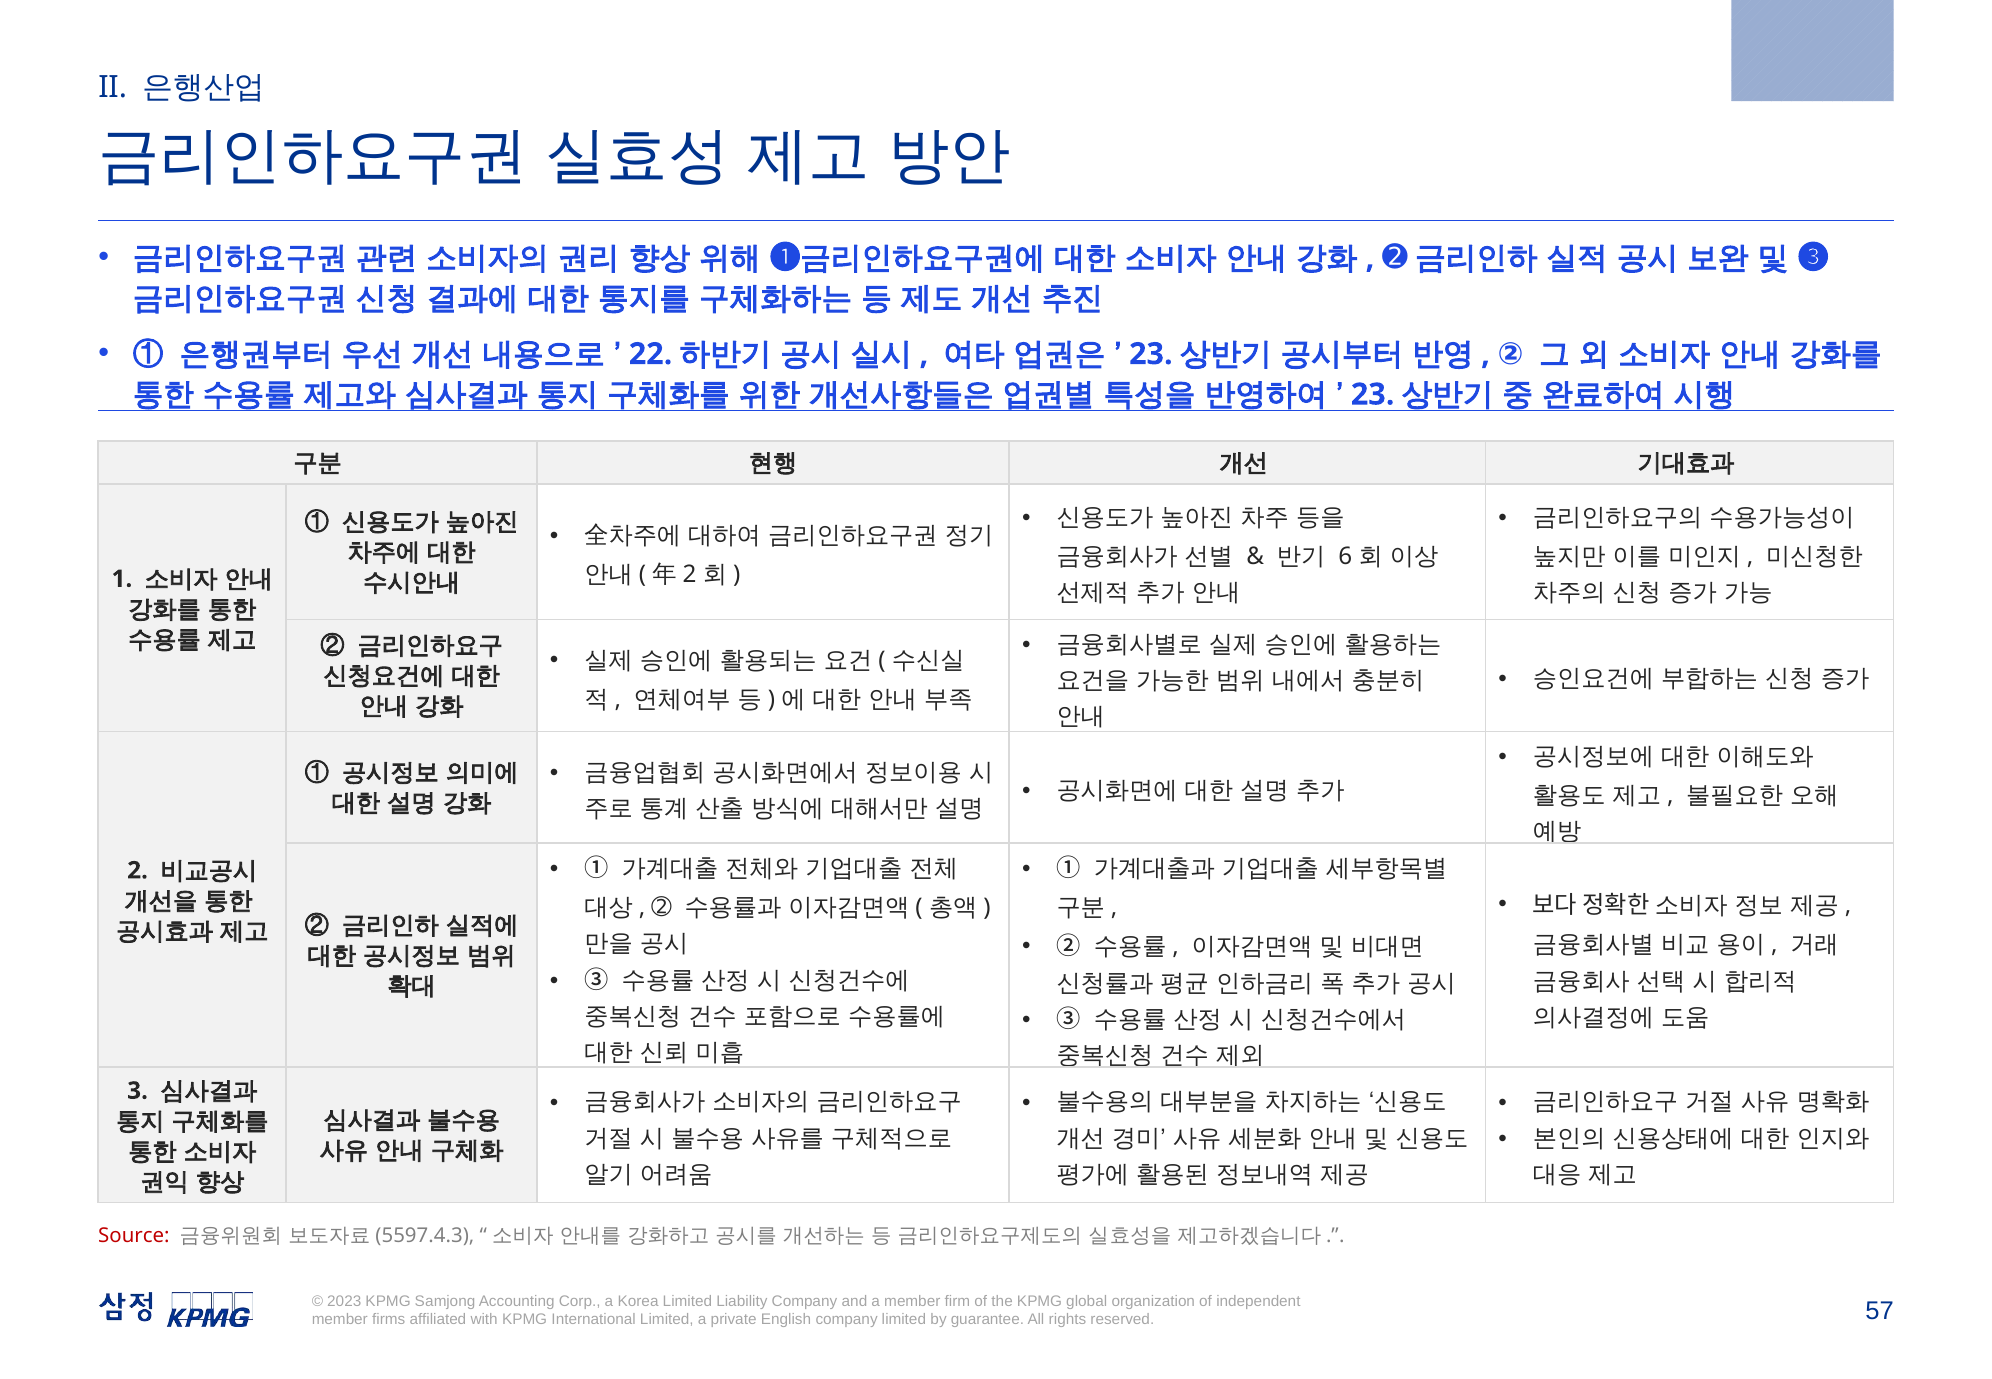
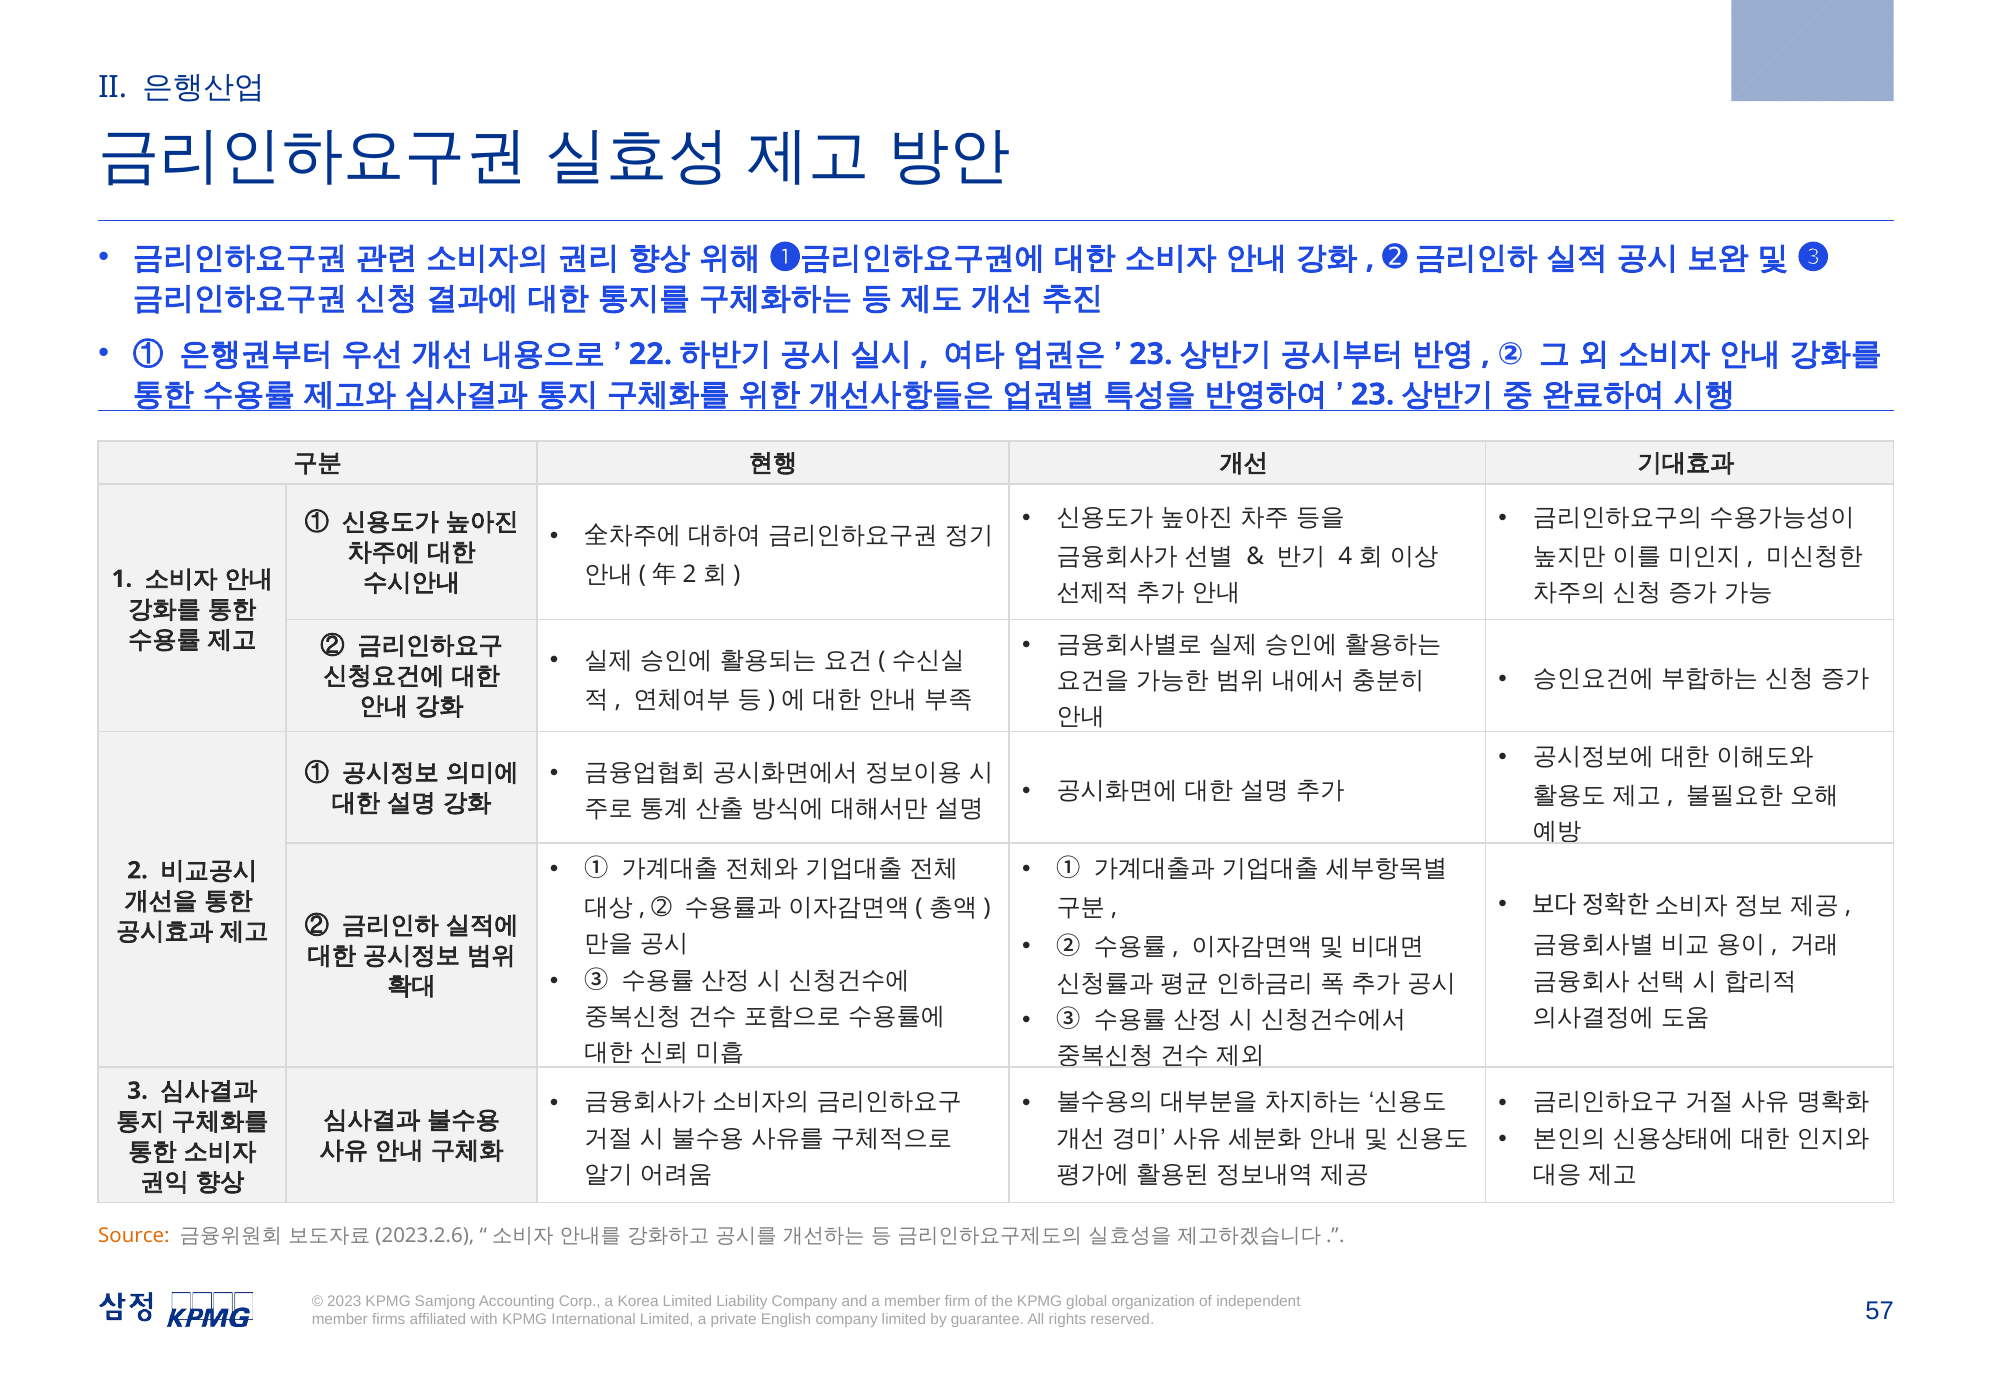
6: 6 -> 4 (1345, 556)
Source colour: red -> orange (134, 1236)
5597.4.3: 5597.4.3 -> 2023.2.6 (425, 1236)
